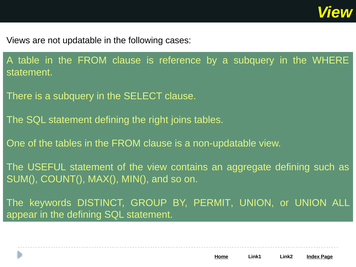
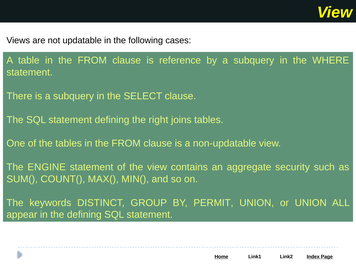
USEFUL: USEFUL -> ENGINE (47, 167)
aggregate defining: defining -> security (293, 167)
